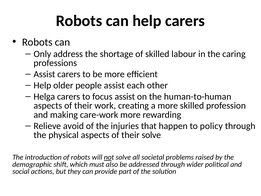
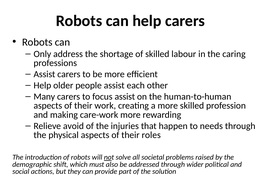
Helga: Helga -> Many (44, 97)
policy: policy -> needs (211, 126)
their solve: solve -> roles (151, 135)
